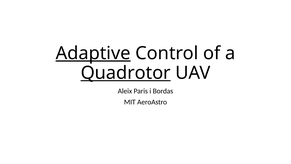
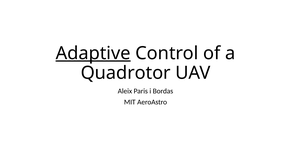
Quadrotor underline: present -> none (126, 73)
